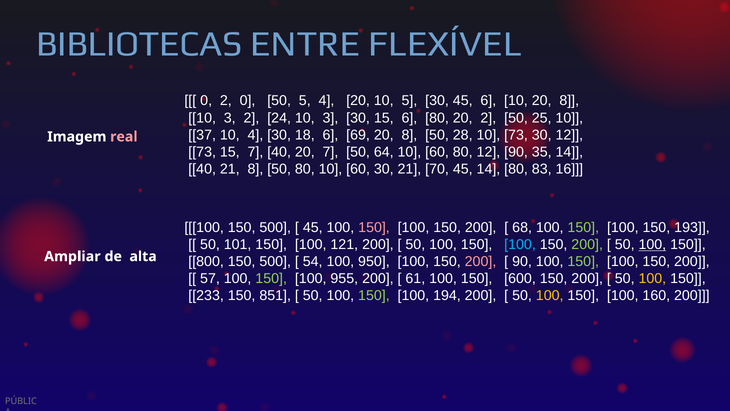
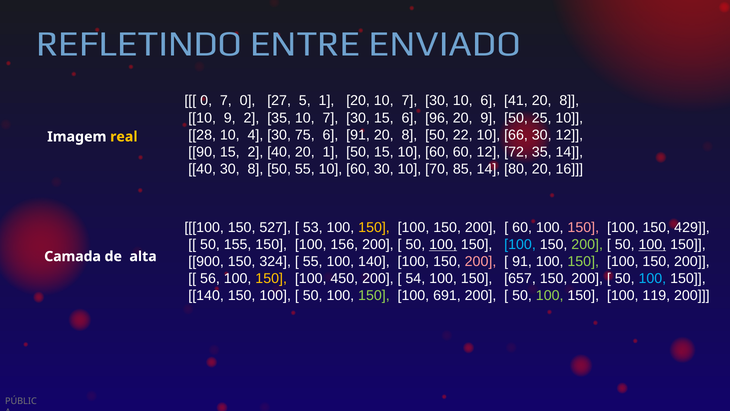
BIBLIOTECAS: BIBLIOTECAS -> REFLETINDO (139, 44)
FLEXÍVEL: FLEXÍVEL -> ENVIADO (445, 44)
0 2: 2 -> 7 (226, 101)
0 50: 50 -> 27 (279, 101)
5 4: 4 -> 1 (327, 101)
20 10 5: 5 -> 7 (409, 101)
45: 45 -> 10 (463, 101)
6 10: 10 -> 41 (516, 101)
3: 3 -> 9 (230, 118)
2 24: 24 -> 35 (279, 118)
3: 3 -> 7 (330, 118)
6 80: 80 -> 96 (437, 118)
20 2: 2 -> 9 (488, 118)
37: 37 -> 28 (202, 135)
18: 18 -> 75 (305, 135)
6 69: 69 -> 91 (358, 135)
28: 28 -> 22 (463, 135)
10 73: 73 -> 66 (516, 135)
real colour: pink -> yellow (124, 137)
73: 73 -> 90 (202, 152)
15 7: 7 -> 2 (255, 152)
20 7: 7 -> 1 (330, 152)
50 64: 64 -> 15 (384, 152)
60 80: 80 -> 60 (463, 152)
12 90: 90 -> 72 (516, 152)
40 21: 21 -> 30 (230, 169)
50 80: 80 -> 55 (305, 169)
60 30 21: 21 -> 10 (409, 169)
70 45: 45 -> 85 (463, 169)
80 83: 83 -> 20 (542, 169)
100 150 500: 500 -> 527 (275, 227)
45: 45 -> 53 (313, 227)
150 colour: pink -> yellow (374, 227)
68: 68 -> 60 (522, 227)
150 colour: light green -> pink (583, 227)
193: 193 -> 429 (692, 227)
101: 101 -> 155 (238, 244)
121: 121 -> 156 (344, 244)
100 underline: none -> present (443, 244)
Ampliar: Ampliar -> Camada (73, 256)
800: 800 -> 900 (206, 261)
500: 500 -> 324 (275, 261)
54: 54 -> 55 (313, 261)
100 950: 950 -> 140 (374, 261)
90: 90 -> 91 (522, 261)
57: 57 -> 56 (210, 278)
150 colour: light green -> yellow (271, 278)
955: 955 -> 450 (344, 278)
61: 61 -> 54 (415, 278)
600: 600 -> 657 (520, 278)
100 colour: yellow -> light blue (652, 278)
233: 233 -> 140 (206, 296)
851: 851 -> 100 (275, 296)
194: 194 -> 691 (447, 296)
100 colour: yellow -> light green (550, 296)
160: 160 -> 119 (656, 296)
